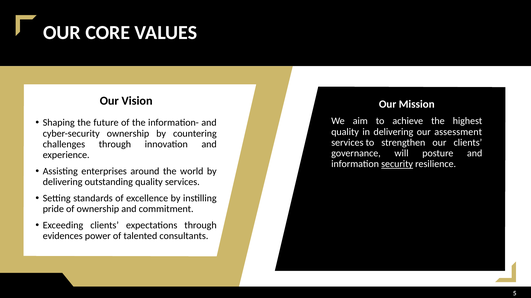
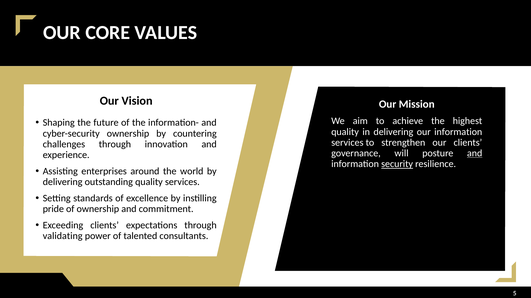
our assessment: assessment -> information (458, 132)
and underline: none -> present (475, 154)
evidences: evidences -> validating (63, 236)
